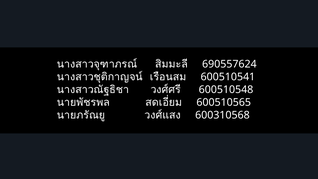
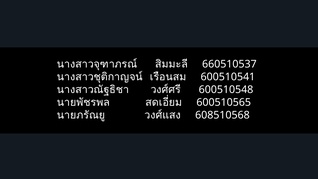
690557624: 690557624 -> 660510537 (229, 64)
600310568: 600310568 -> 608510568 (222, 115)
